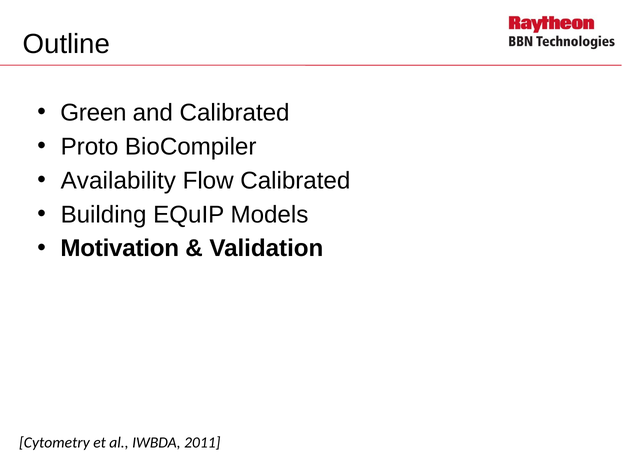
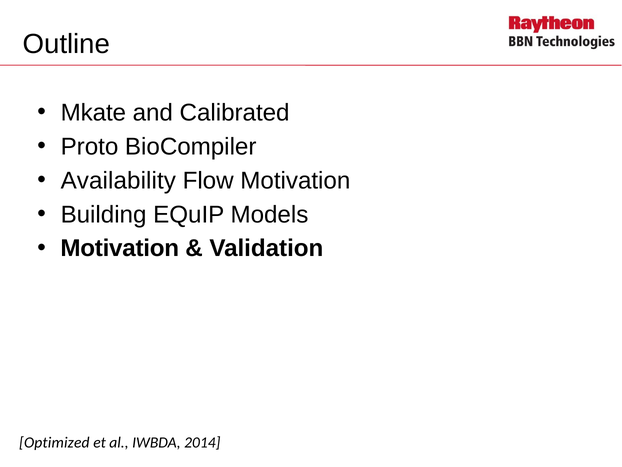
Green: Green -> Mkate (93, 113)
Flow Calibrated: Calibrated -> Motivation (295, 180)
Cytometry: Cytometry -> Optimized (54, 442)
2011: 2011 -> 2014 (202, 442)
